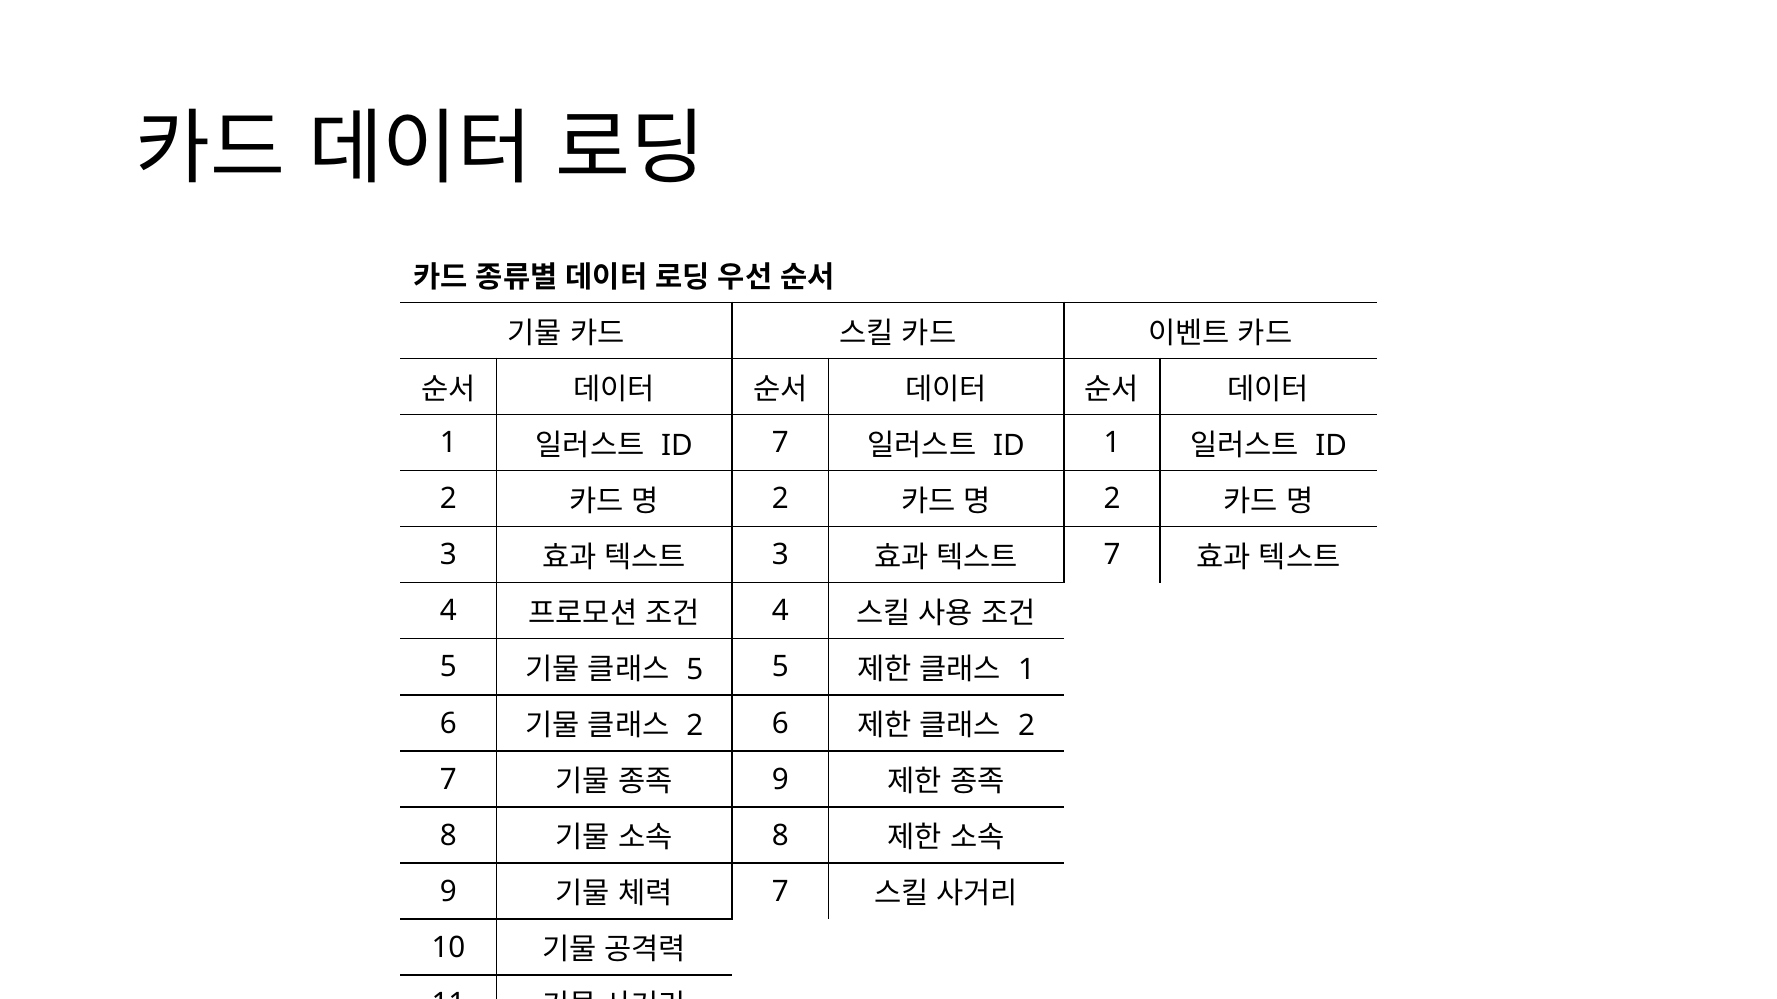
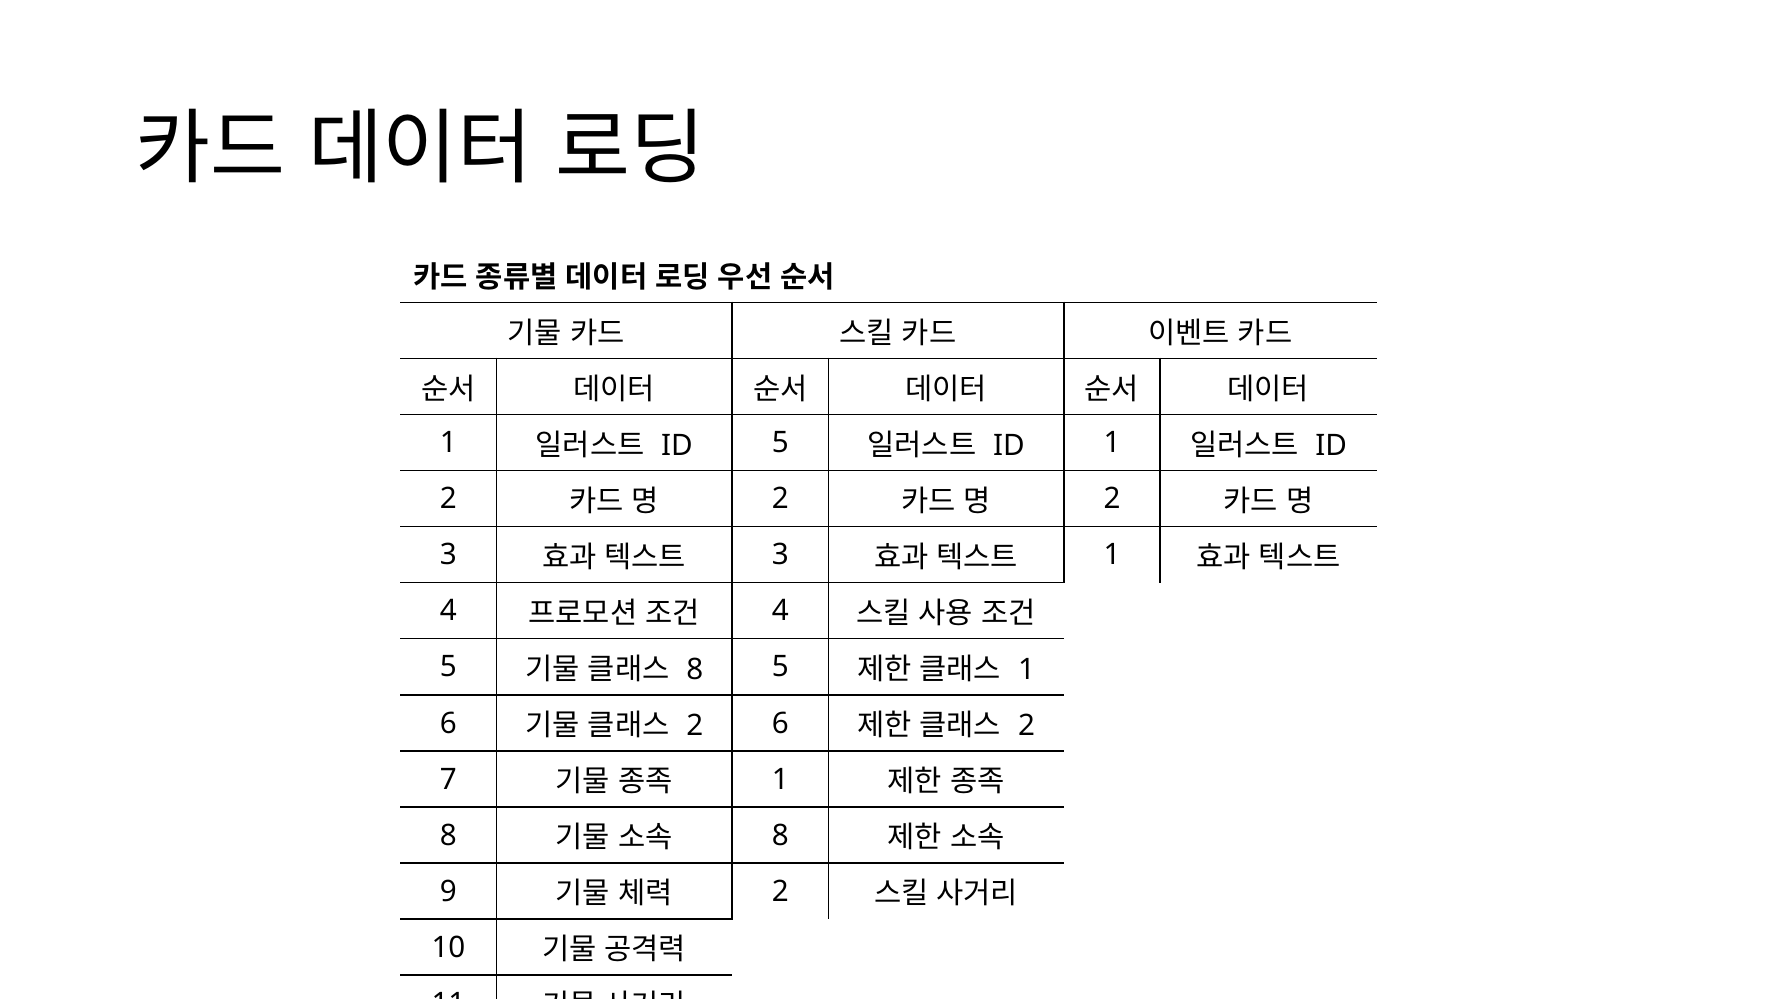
ID 7: 7 -> 5 (780, 443)
7: 7 -> 1 (1112, 555)
5: 5 -> 8 (695, 670)
9: 9 -> 1 (780, 780)
7: 7 -> 2 (780, 892)
